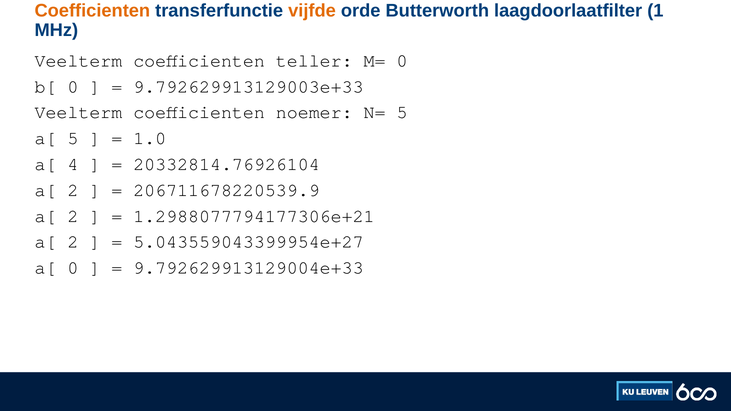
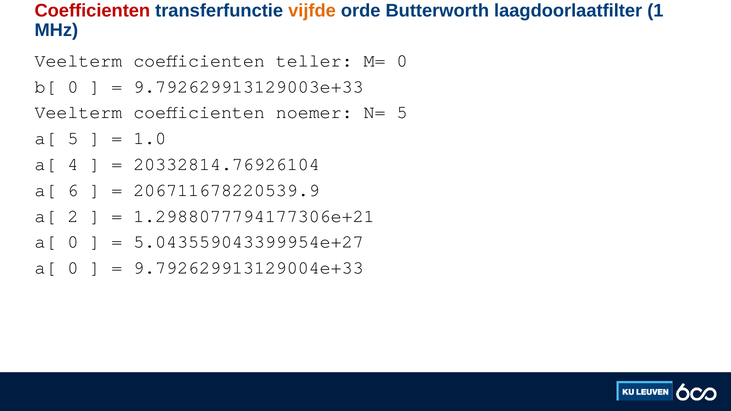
Coefficienten colour: orange -> red (92, 11)
2: 2 -> 6 (73, 190)
2: 2 -> 0 (73, 242)
